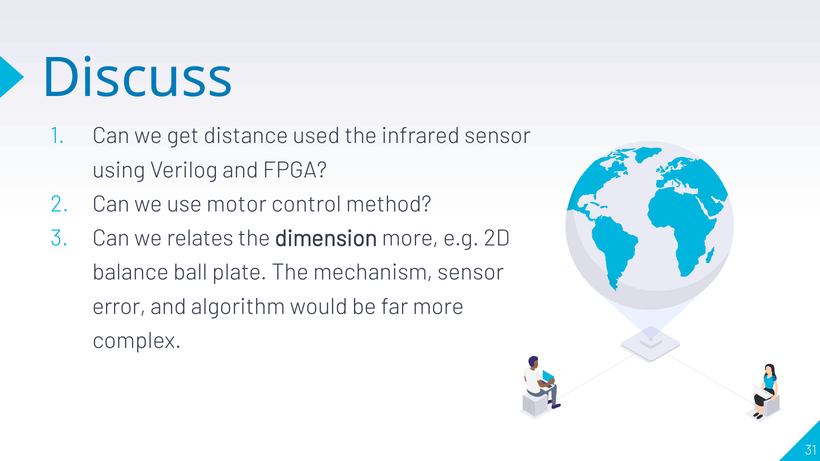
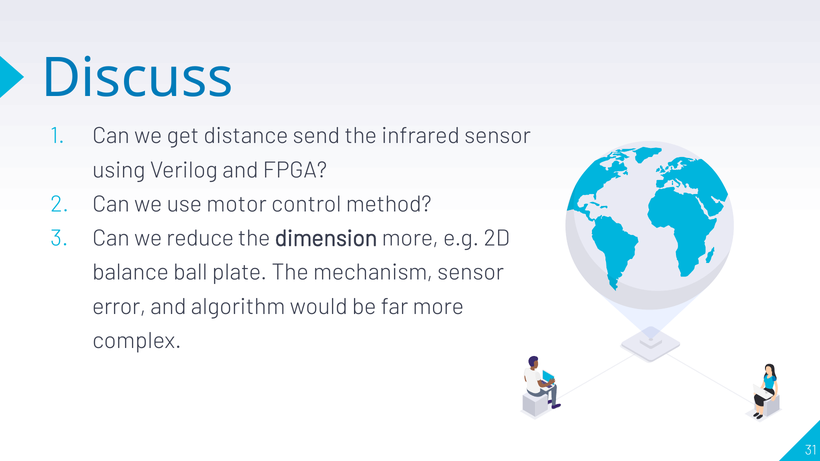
used: used -> send (316, 136)
relates: relates -> reduce (200, 238)
